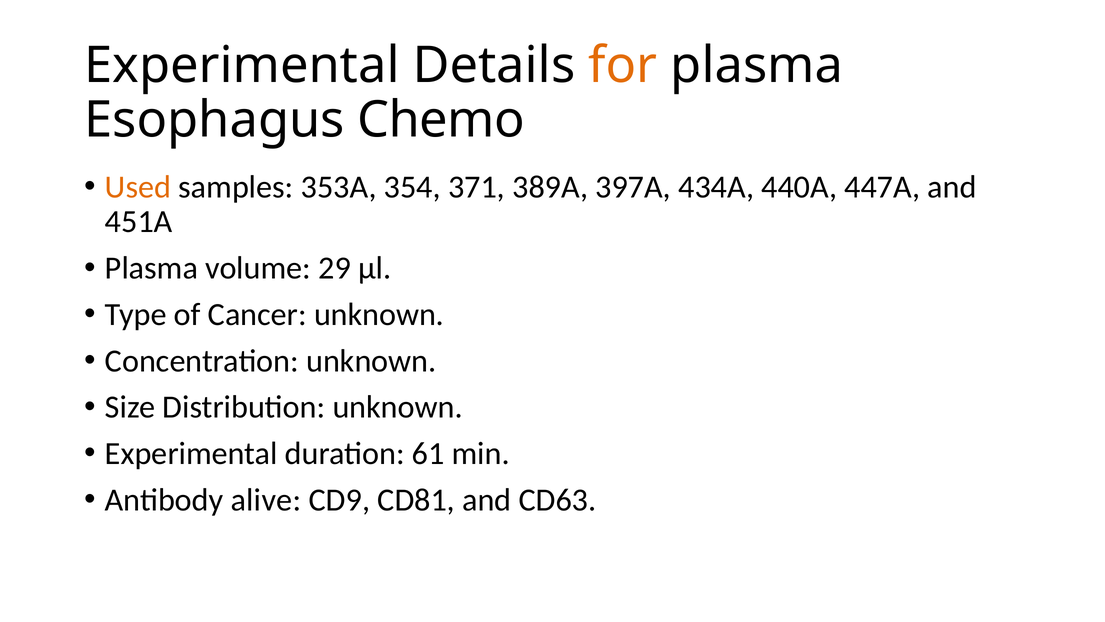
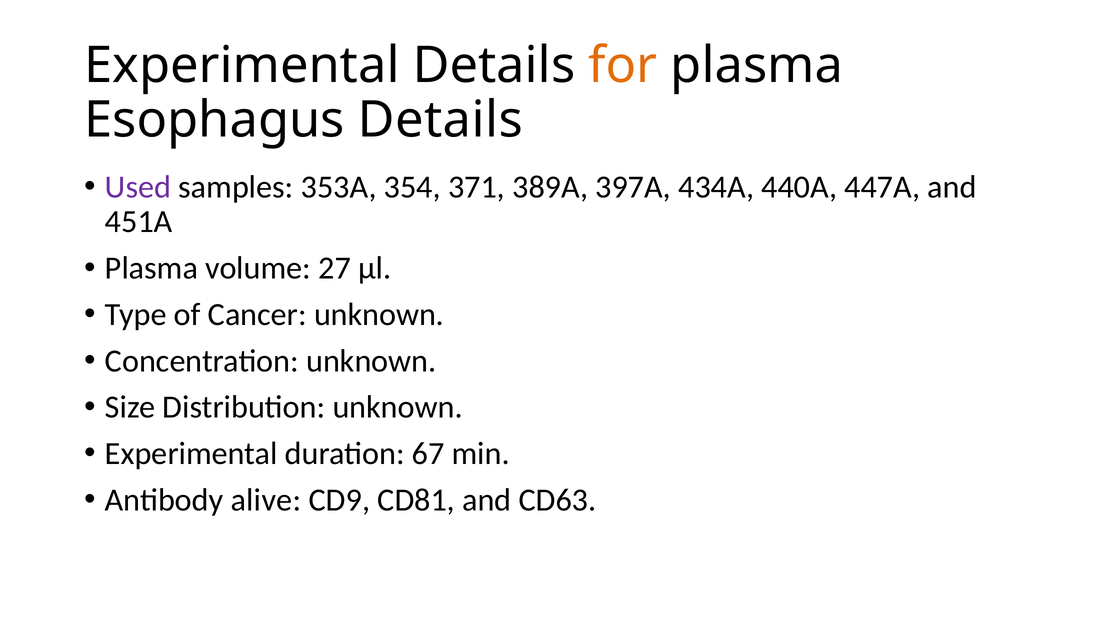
Esophagus Chemo: Chemo -> Details (440, 120)
Used colour: orange -> purple (138, 187)
29: 29 -> 27 (335, 268)
61: 61 -> 67 (428, 453)
